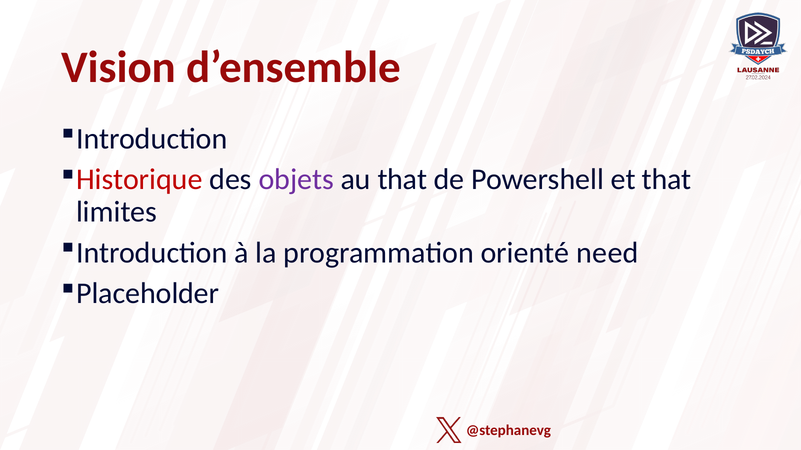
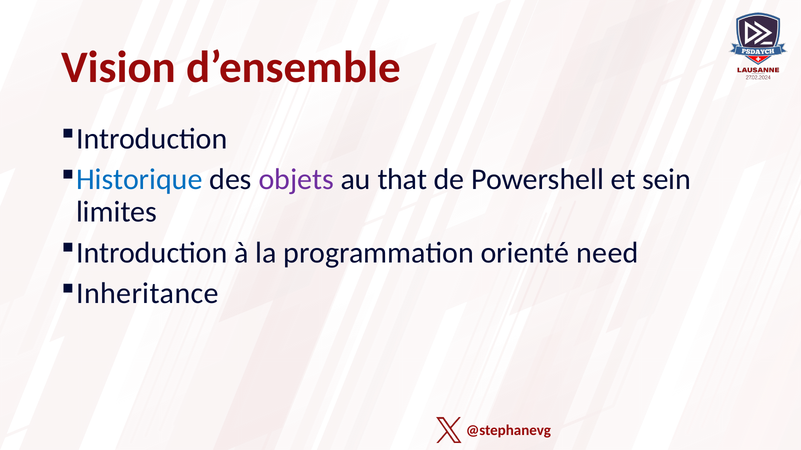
Historique colour: red -> blue (139, 180)
et that: that -> sein (667, 180)
Placeholder: Placeholder -> Inheritance (148, 294)
